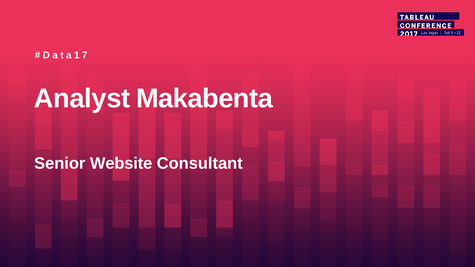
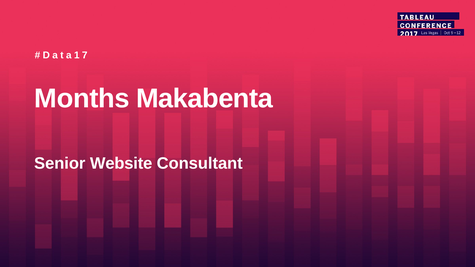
Analyst: Analyst -> Months (82, 99)
